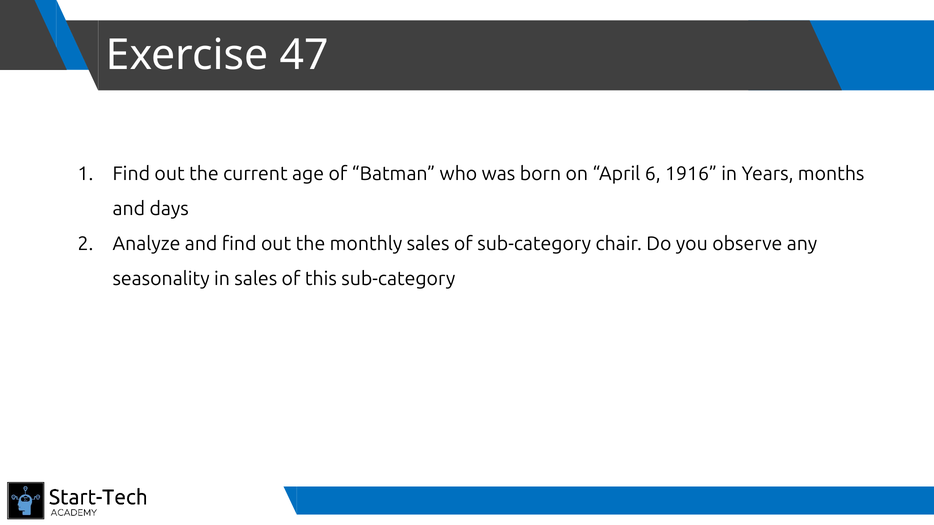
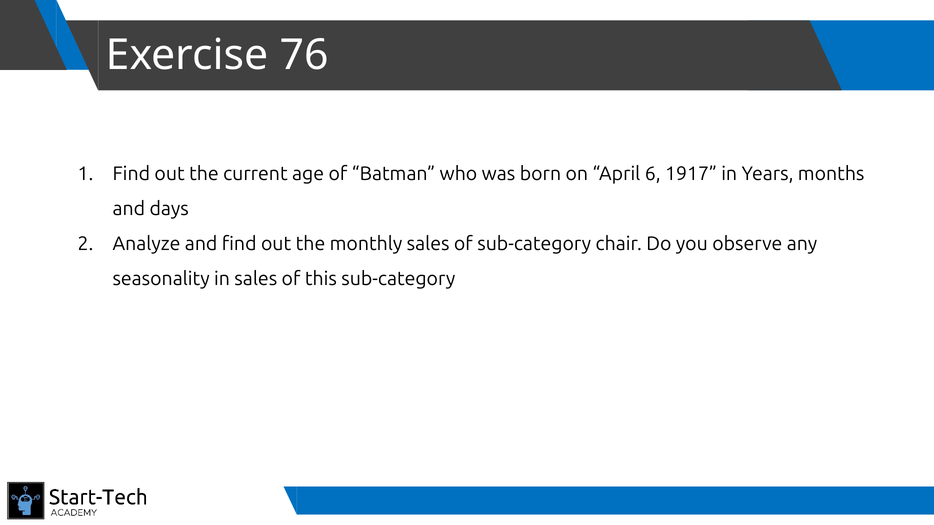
47: 47 -> 76 (304, 55)
1916: 1916 -> 1917 (691, 174)
